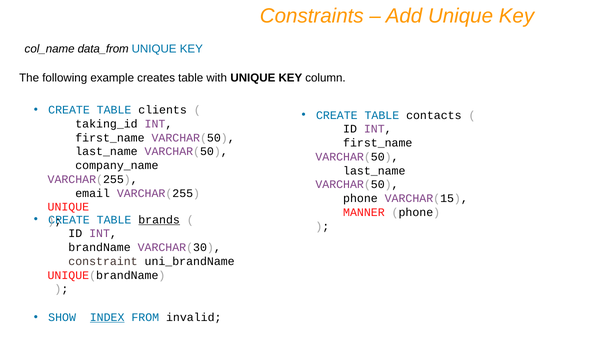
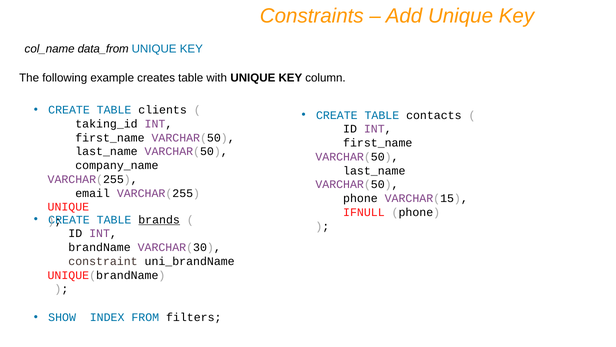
MANNER: MANNER -> IFNULL (364, 212)
INDEX underline: present -> none (107, 317)
invalid: invalid -> filters (194, 317)
